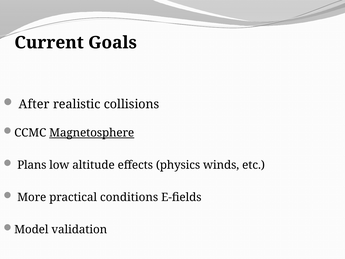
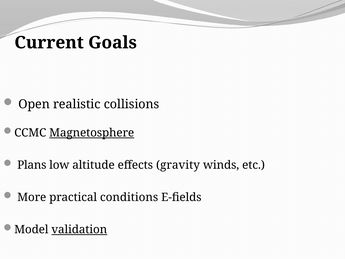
After: After -> Open (34, 104)
physics: physics -> gravity (178, 165)
validation underline: none -> present (79, 229)
